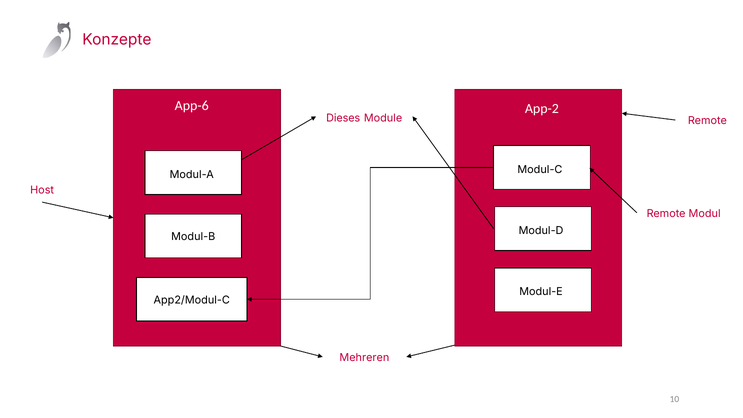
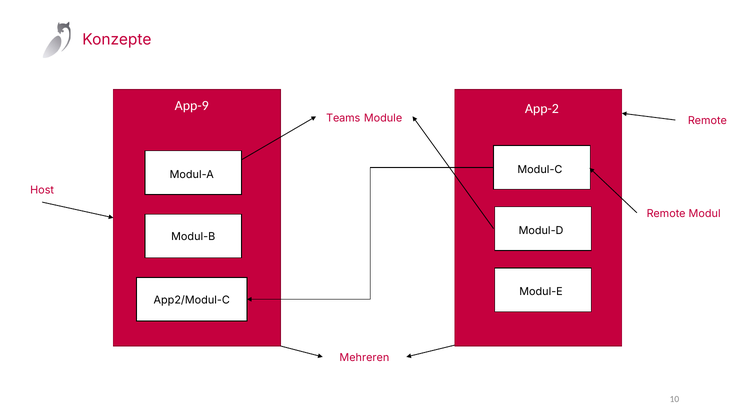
App-6: App-6 -> App-9 (192, 106)
Dieses: Dieses -> Teams (343, 118)
